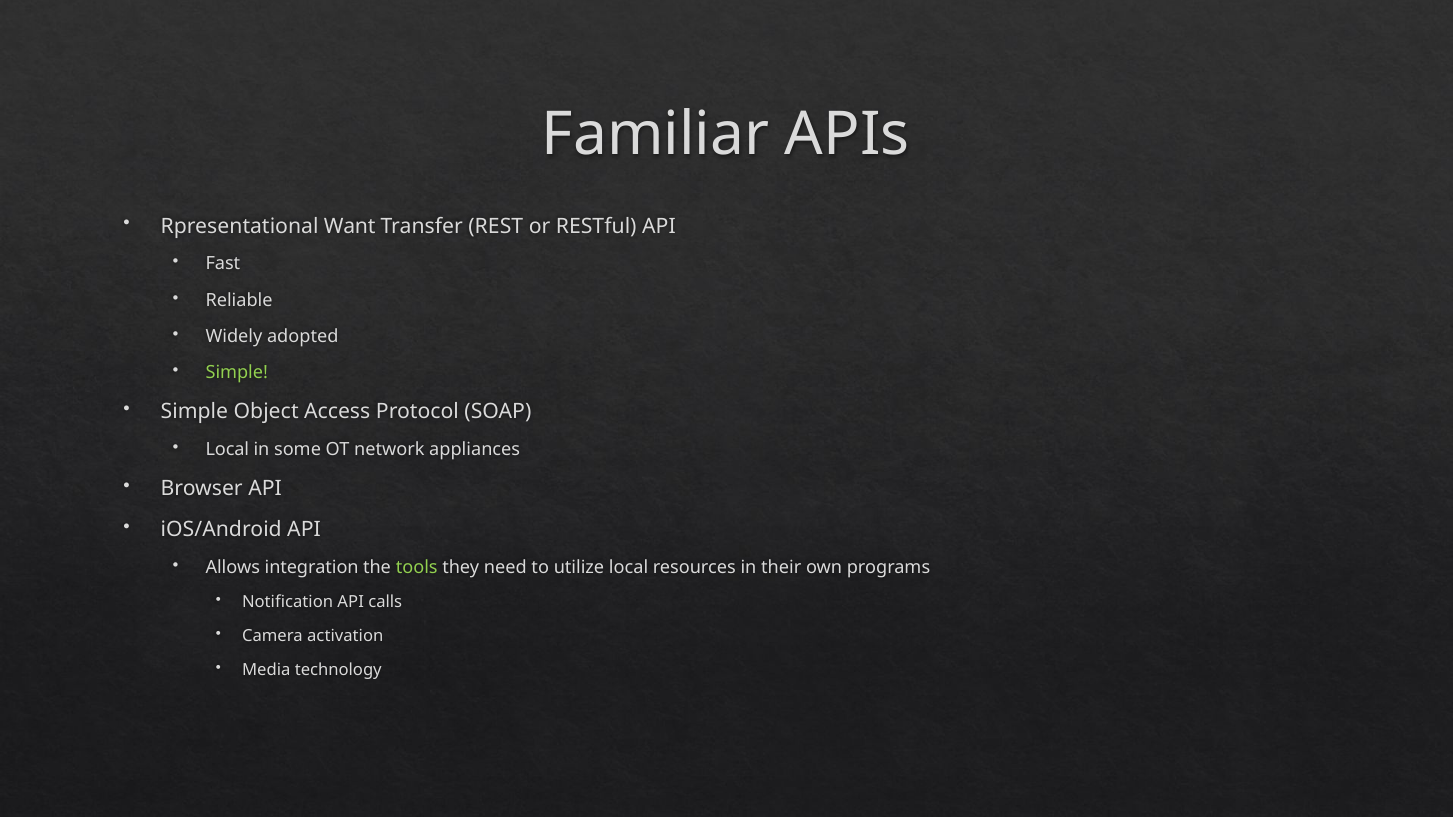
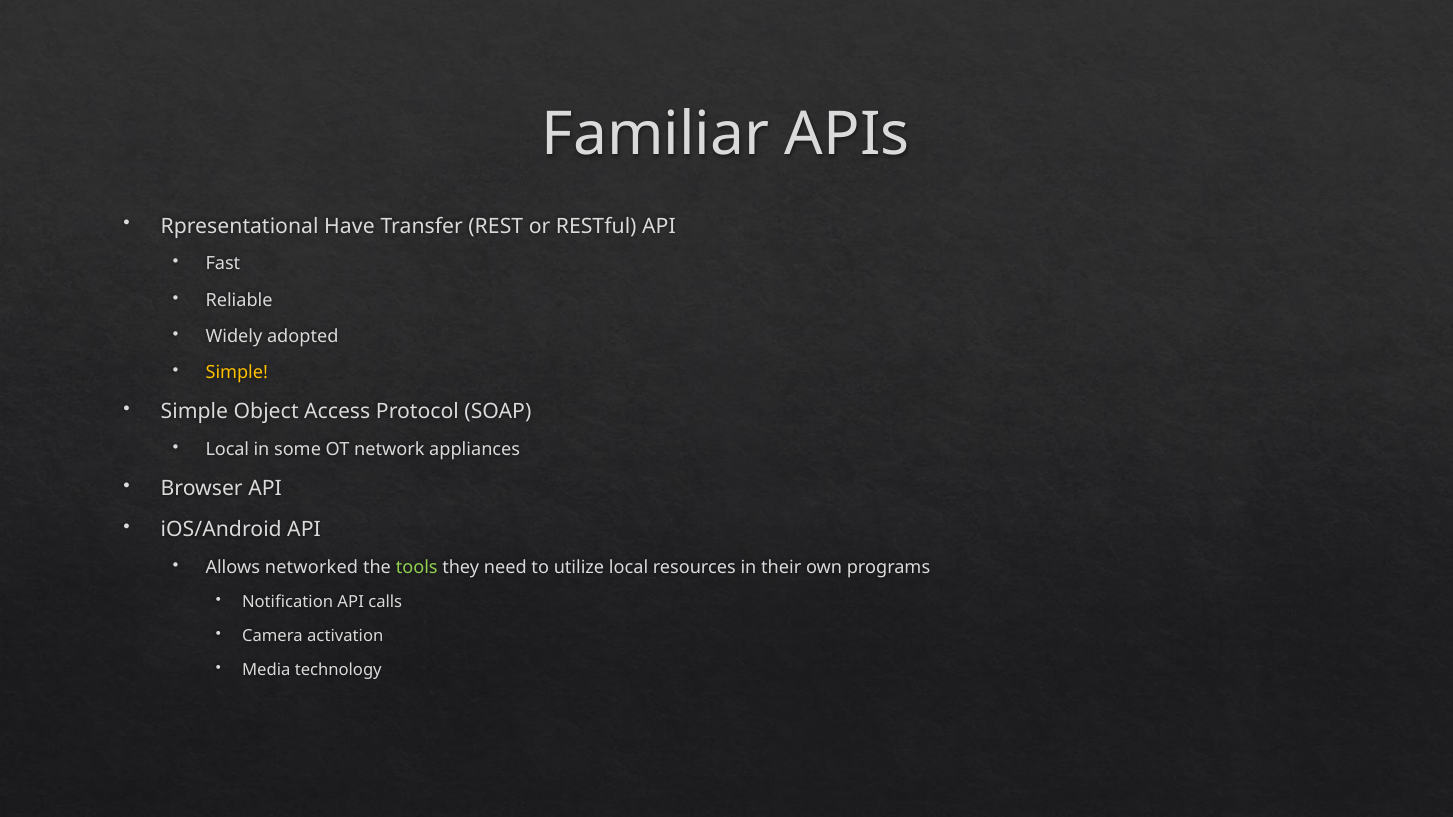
Want: Want -> Have (349, 226)
Simple colour: light green -> yellow (237, 373)
integration: integration -> networked (312, 567)
